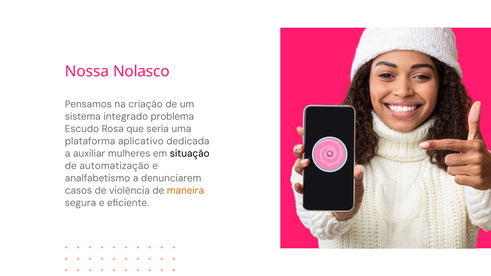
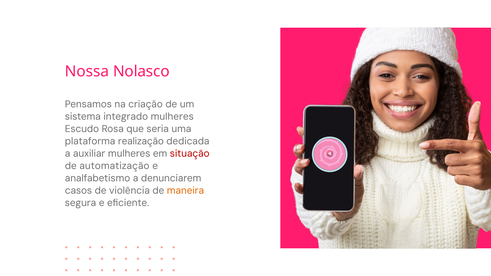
integrado problema: problema -> mulheres (172, 117)
aplicativo: aplicativo -> realização (141, 141)
situação colour: black -> red (190, 154)
